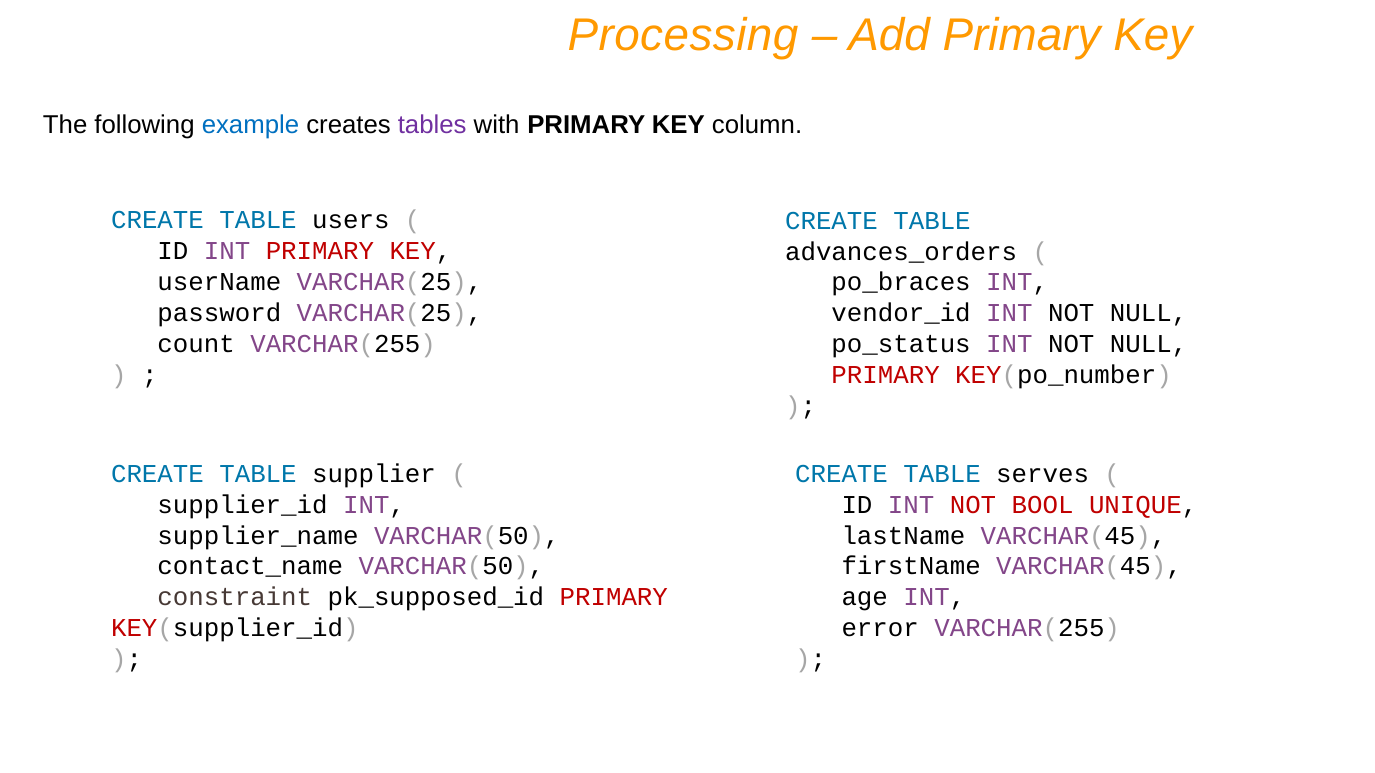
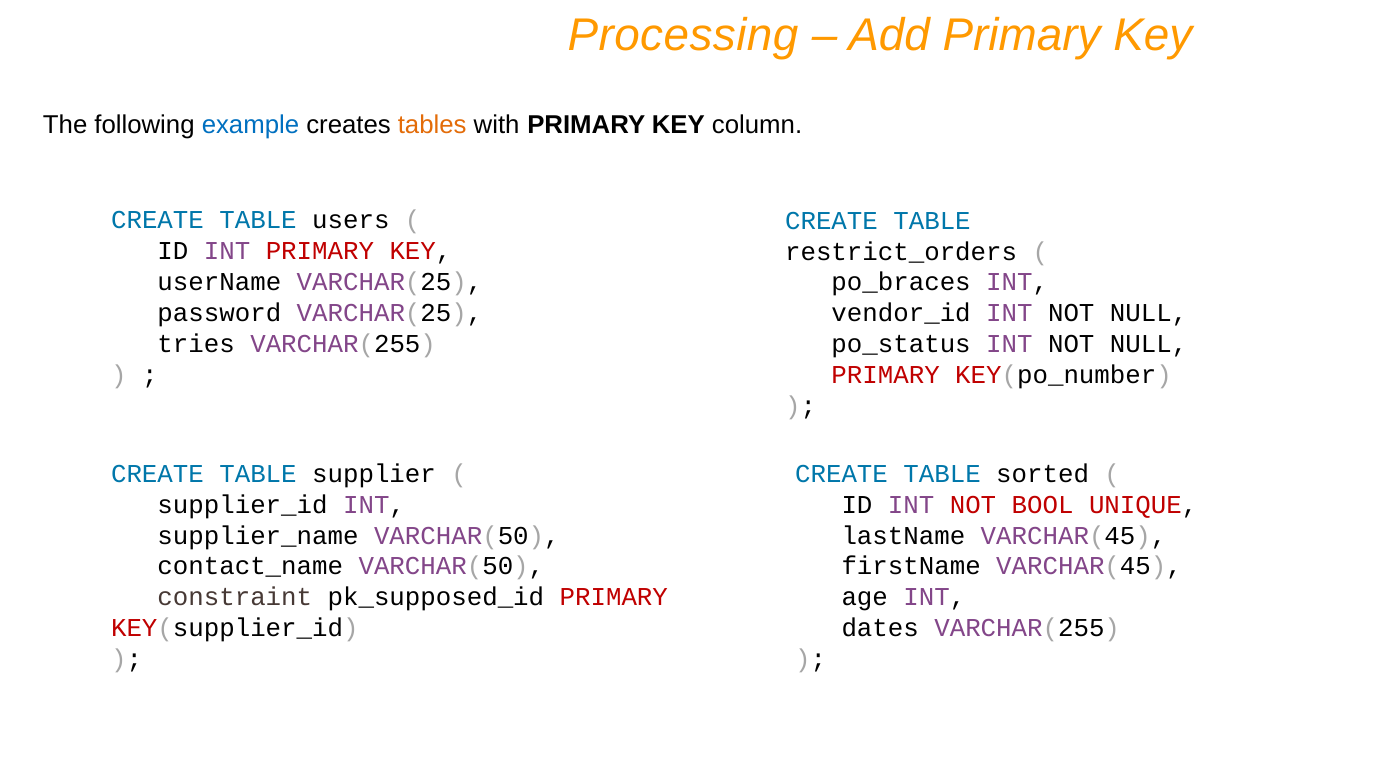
tables colour: purple -> orange (432, 125)
advances_orders: advances_orders -> restrict_orders (901, 252)
count: count -> tries (196, 344)
serves: serves -> sorted (1043, 474)
error: error -> dates (880, 629)
